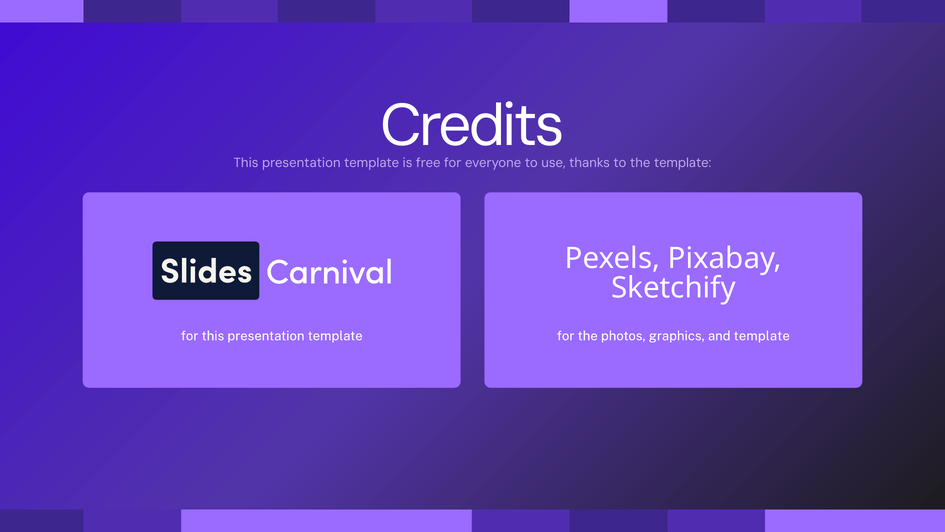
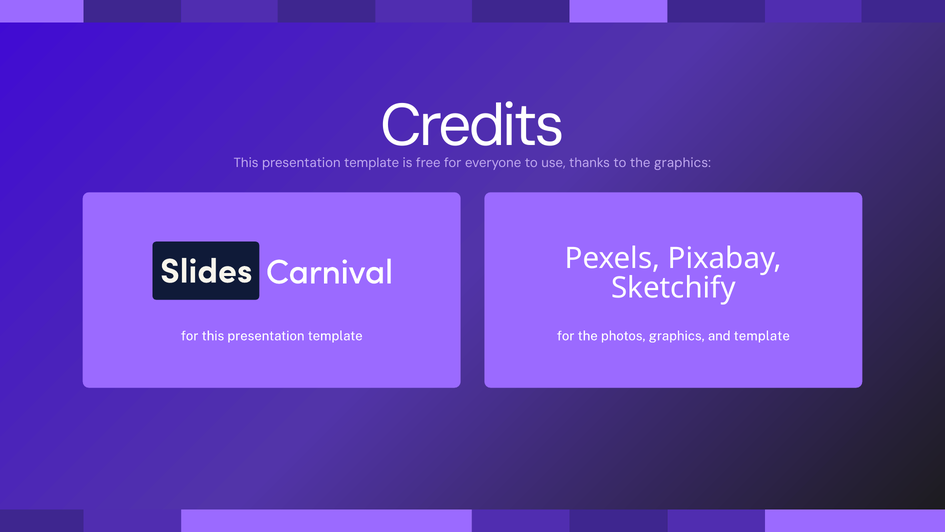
the template: template -> graphics (683, 163)
